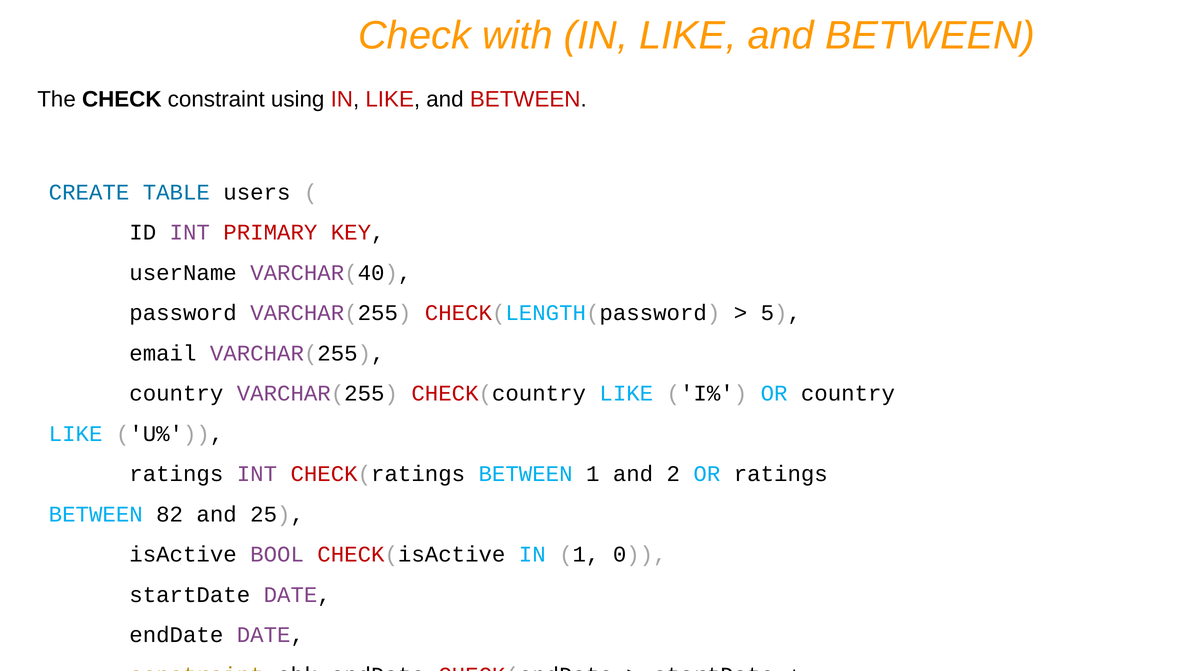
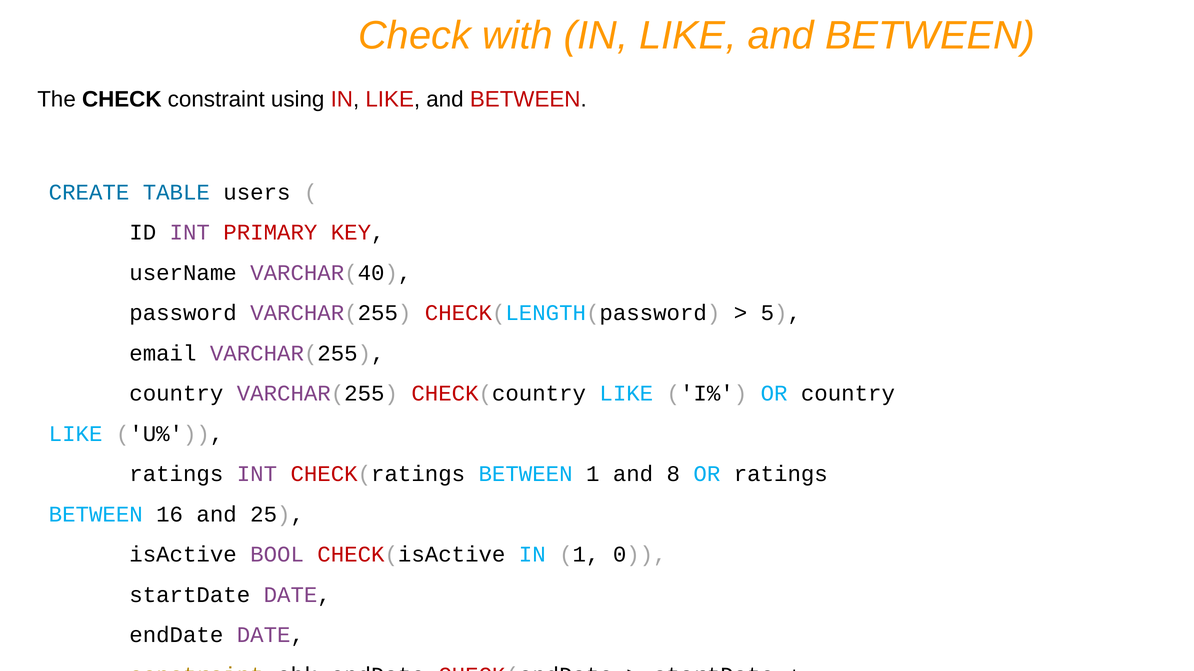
2: 2 -> 8 (673, 474)
82: 82 -> 16 (170, 515)
